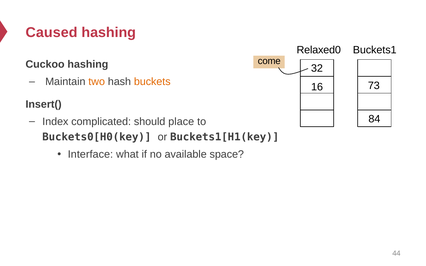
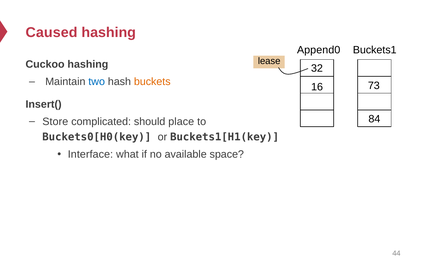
Relaxed0: Relaxed0 -> Append0 (319, 50)
come: come -> lease (269, 61)
two colour: orange -> blue (97, 82)
Index: Index -> Store (55, 122)
